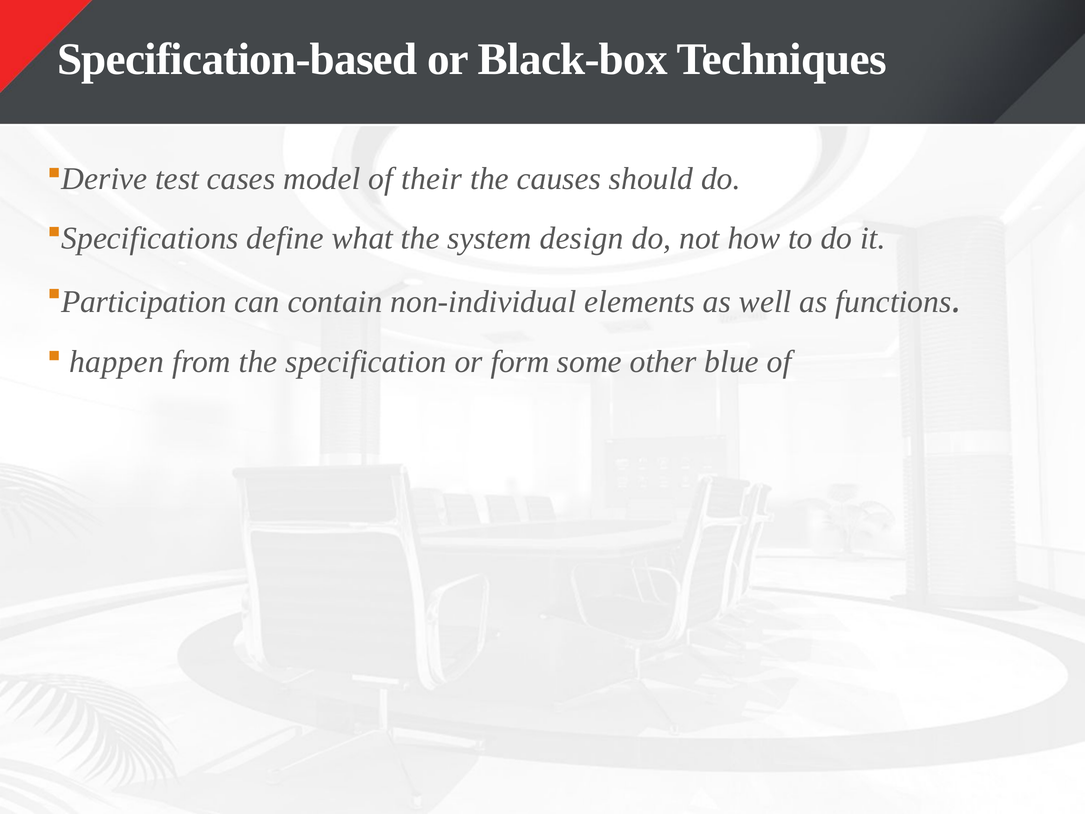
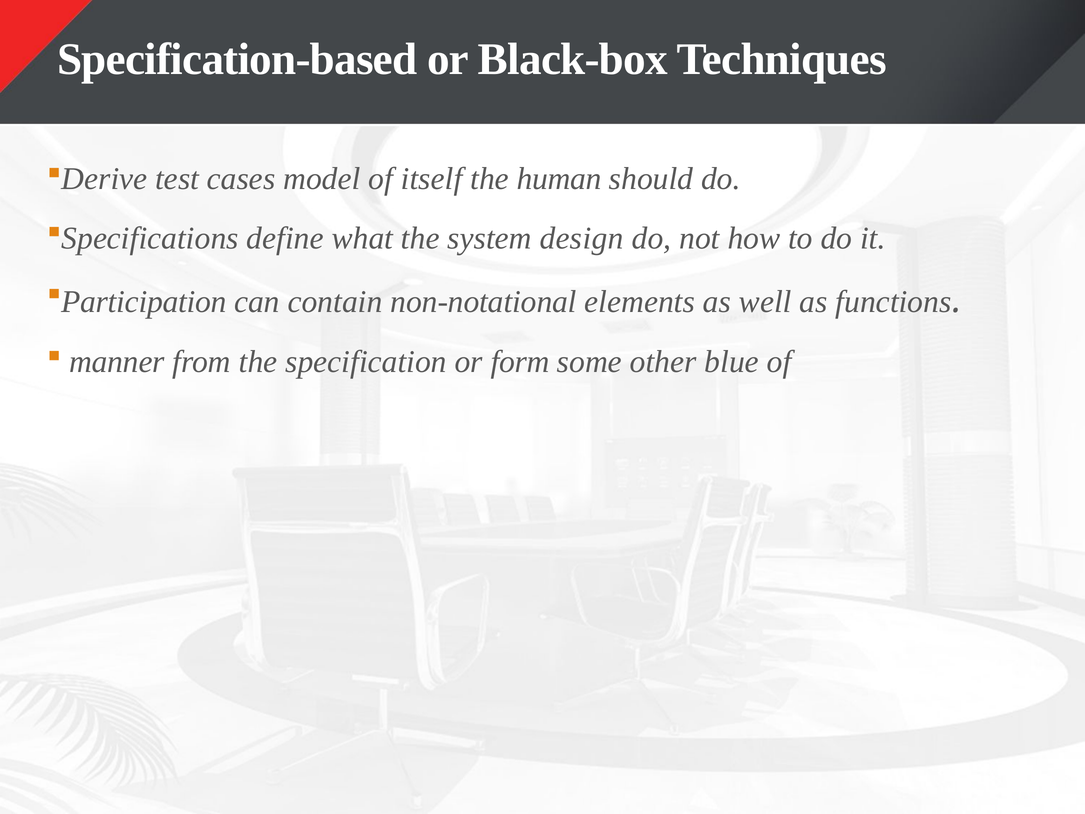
their: their -> itself (432, 179)
causes: causes -> human (559, 179)
non-individual: non-individual -> non-notational (484, 302)
happen: happen -> manner (117, 362)
